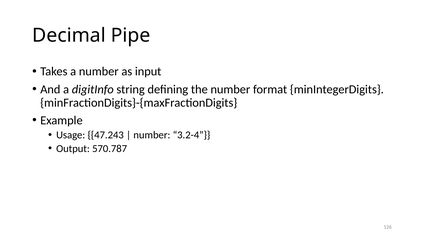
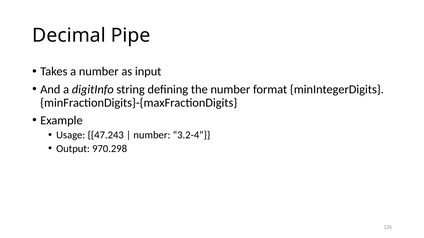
570.787: 570.787 -> 970.298 (110, 149)
